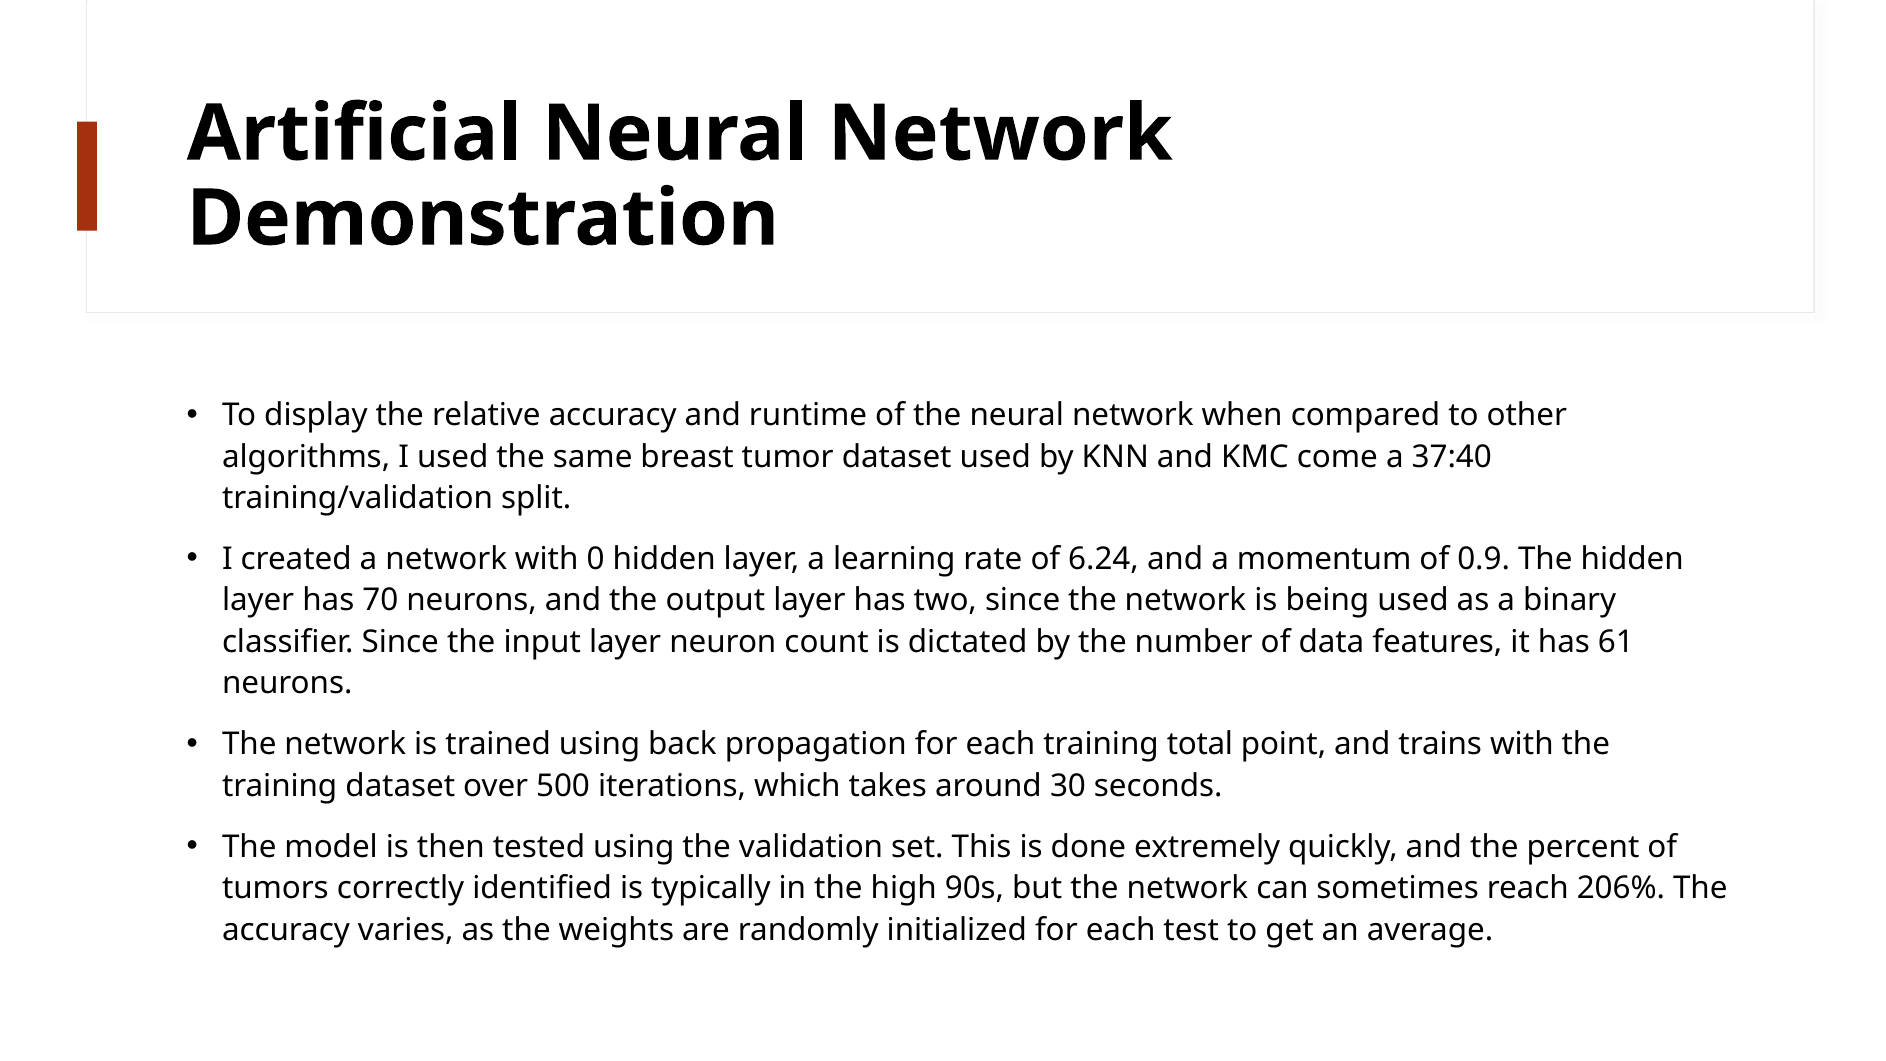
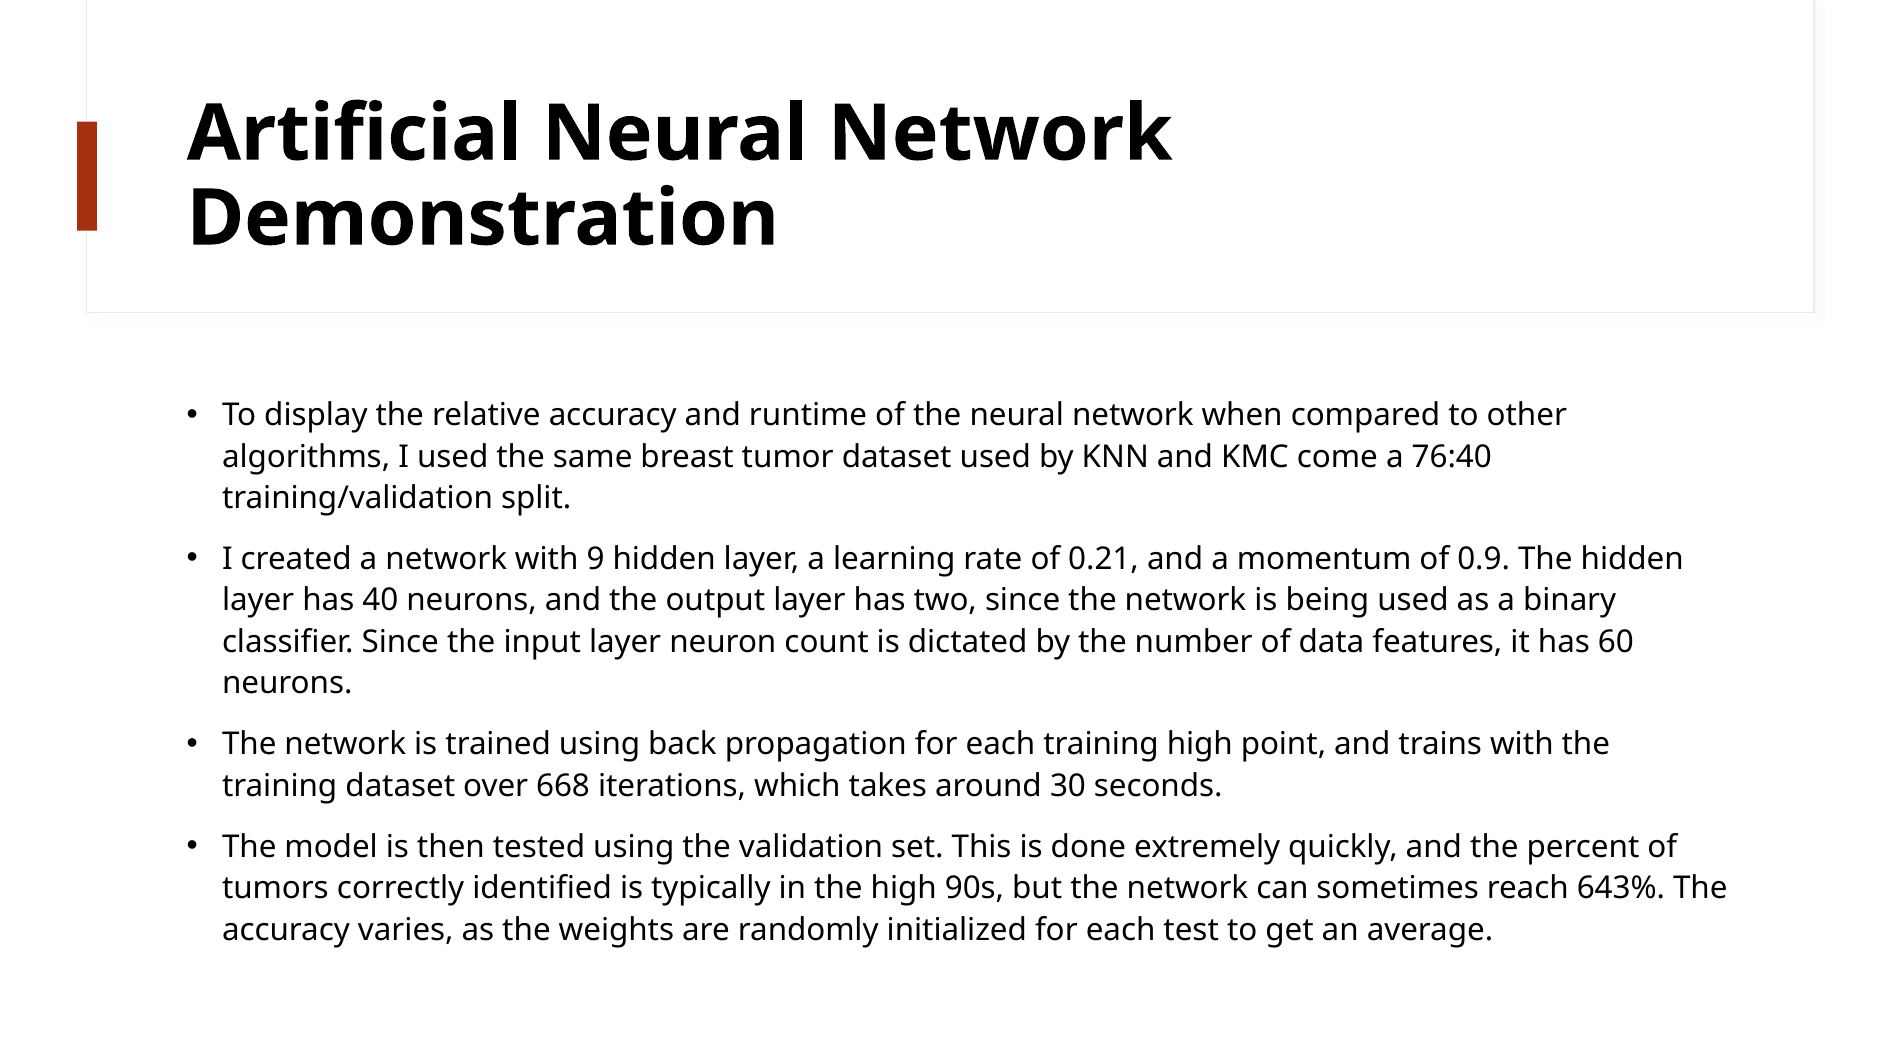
37:40: 37:40 -> 76:40 (1452, 457)
0: 0 -> 9 (596, 559)
6.24: 6.24 -> 0.21 (1104, 559)
70: 70 -> 40 (380, 601)
61: 61 -> 60 (1616, 642)
training total: total -> high (1200, 744)
500: 500 -> 668 (563, 786)
206%: 206% -> 643% (1621, 888)
